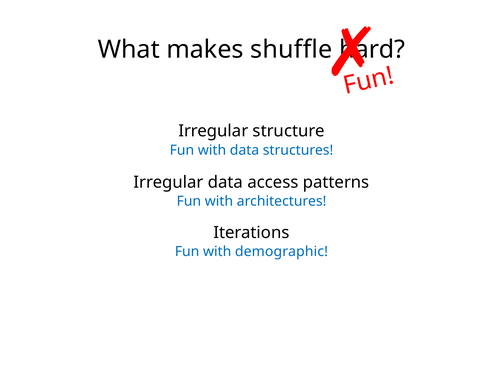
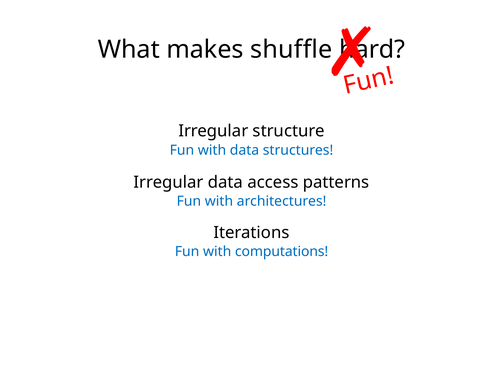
demographic: demographic -> computations (282, 252)
